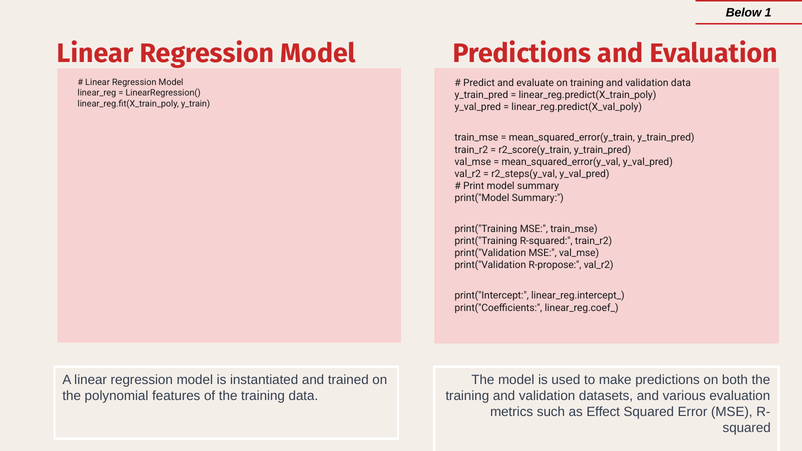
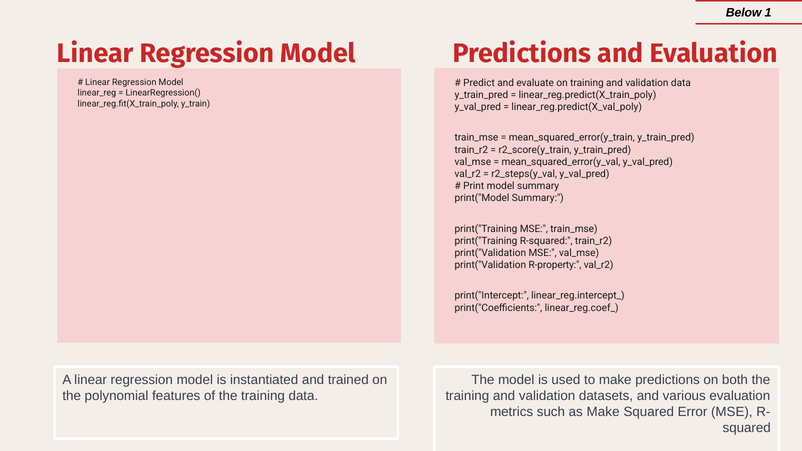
R-propose: R-propose -> R-property (555, 265)
as Effect: Effect -> Make (603, 412)
